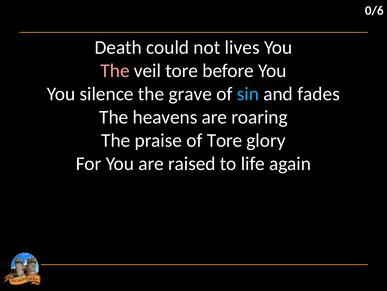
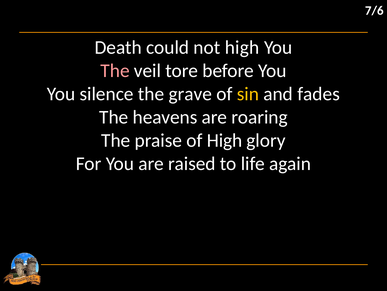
0/6: 0/6 -> 7/6 (374, 11)
not lives: lives -> high (242, 47)
sin colour: light blue -> yellow (248, 94)
of Tore: Tore -> High (225, 140)
